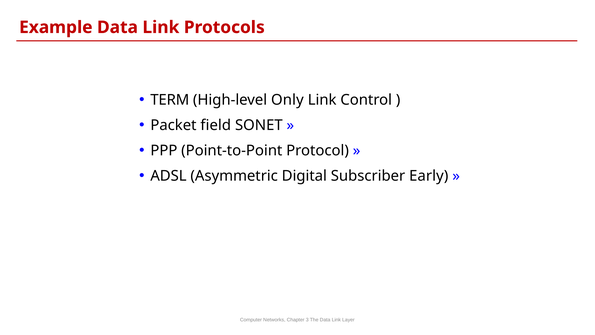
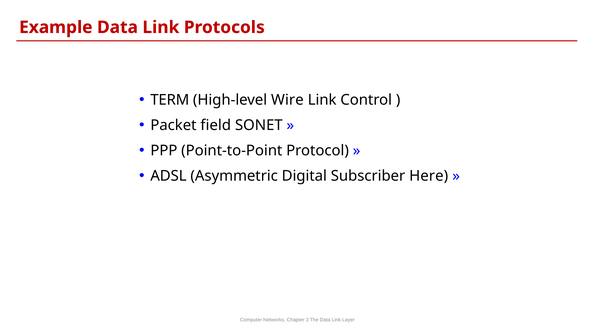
Only: Only -> Wire (287, 100)
Early: Early -> Here (429, 176)
